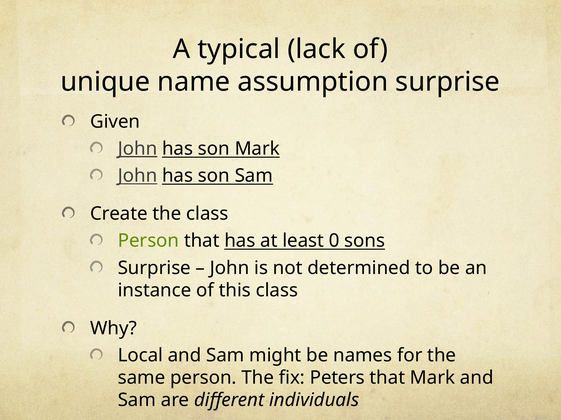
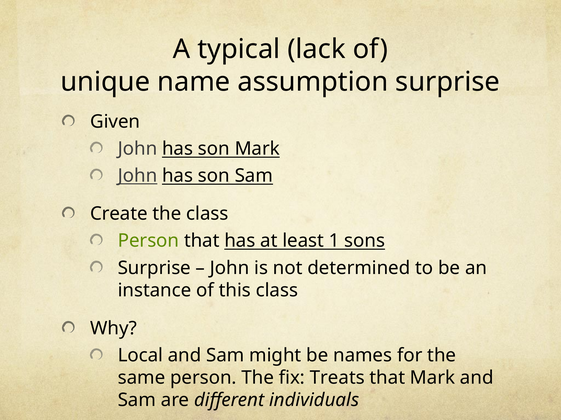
John underline: present -> none (138, 149)
0: 0 -> 1 (334, 241)
Peters: Peters -> Treats (337, 378)
